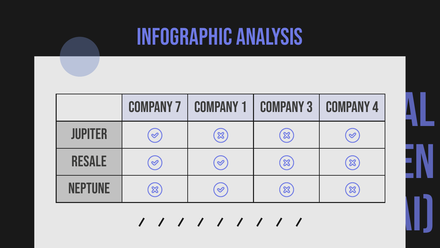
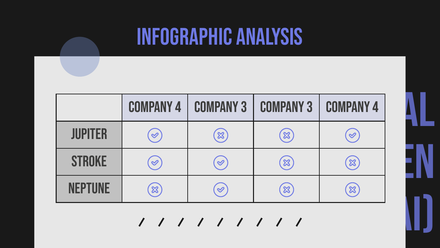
7: 7 -> 4 (178, 107)
1: 1 -> 3 (244, 107)
RESALE: RESALE -> STROKE (89, 161)
